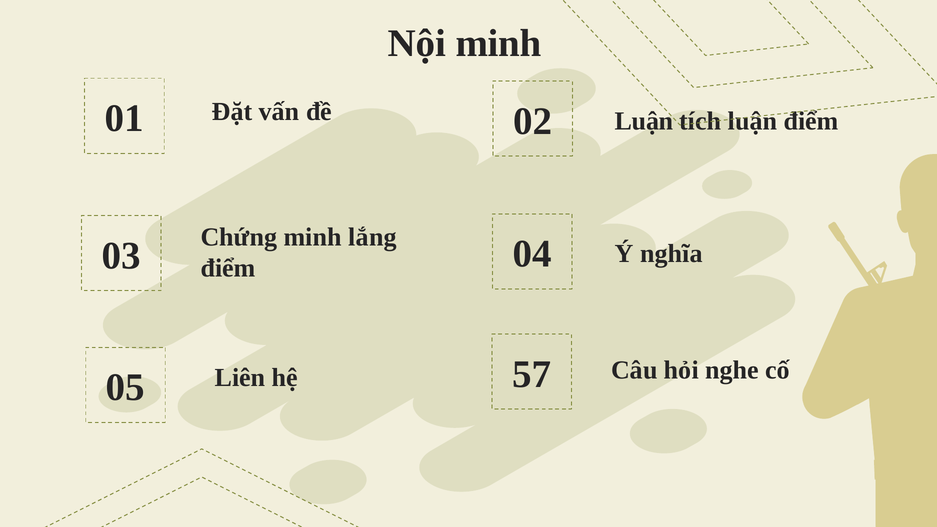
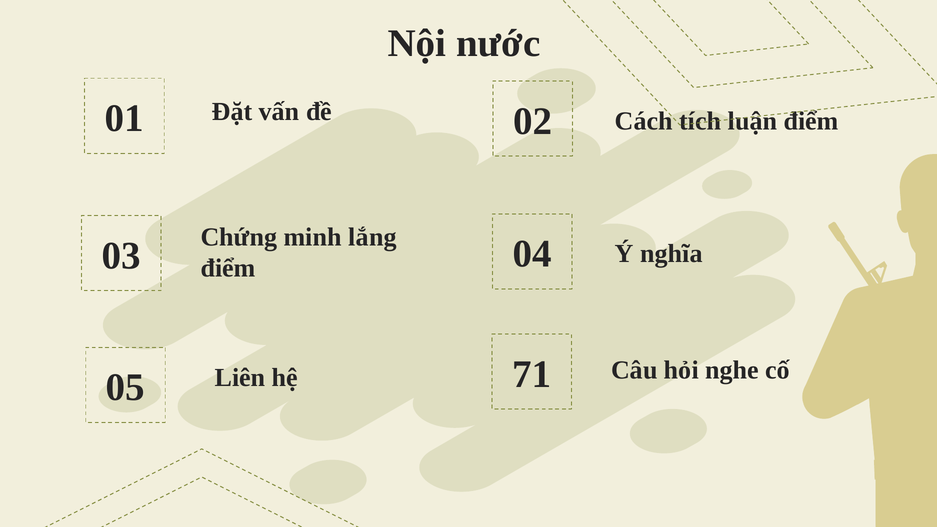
Nội minh: minh -> nước (498, 44)
đề Luận: Luận -> Cách (644, 121)
57: 57 -> 71 (532, 374)
